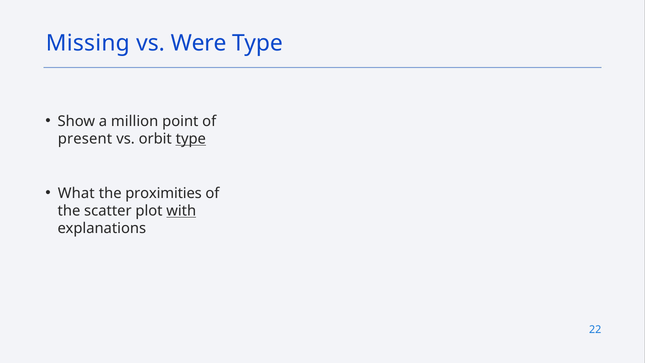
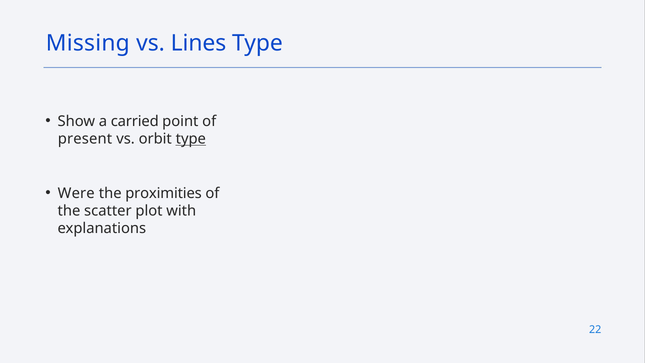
Were: Were -> Lines (198, 43)
million: million -> carried (135, 121)
What: What -> Were (76, 193)
with underline: present -> none (181, 211)
